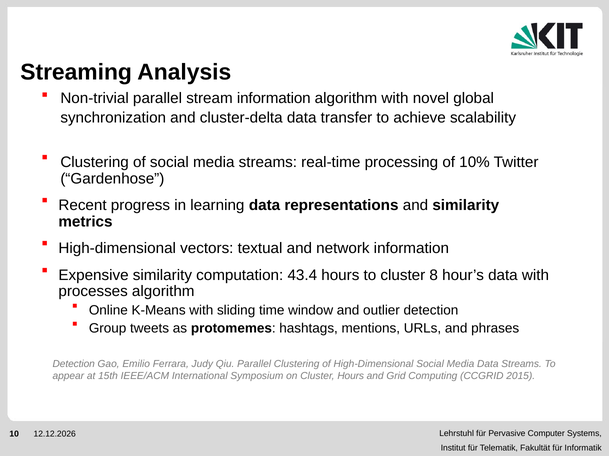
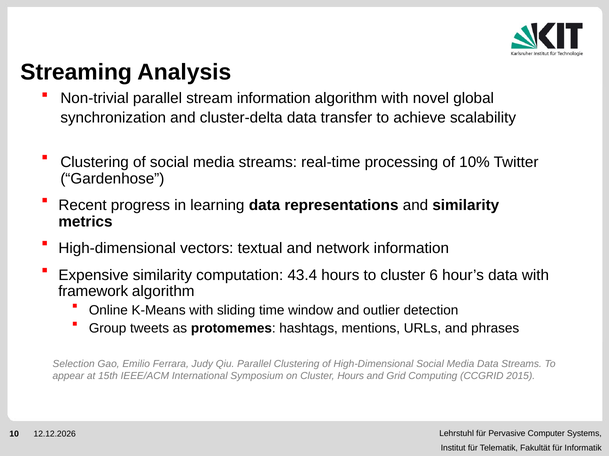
8: 8 -> 6 (434, 275)
processes: processes -> framework (93, 292)
Detection: Detection -> Selection (74, 364)
